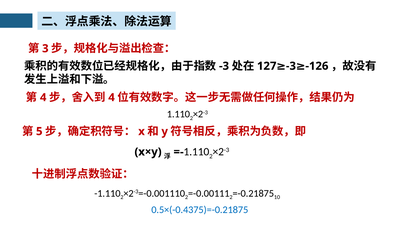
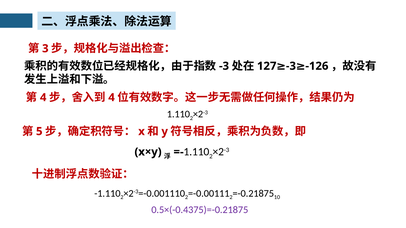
0.5×(-0.4375)=-0.21875 colour: blue -> purple (200, 210)
